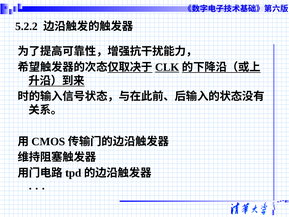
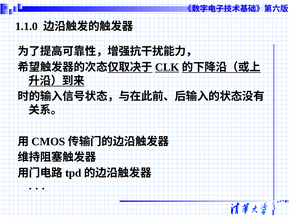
5.2.2: 5.2.2 -> 1.1.0 (27, 26)
